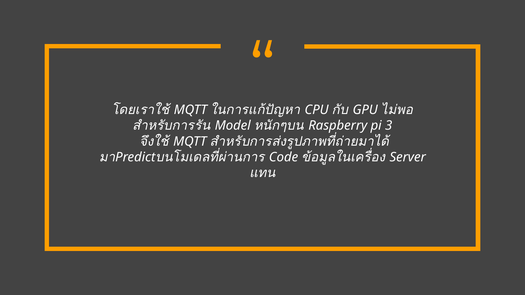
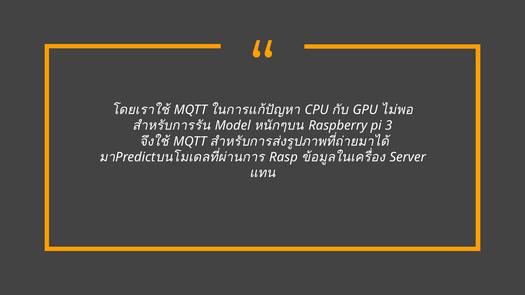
Code: Code -> Rasp (283, 157)
